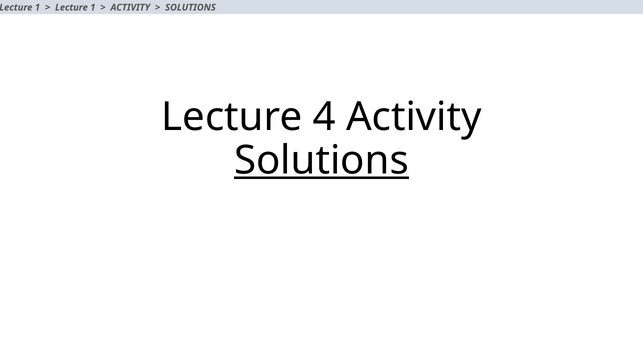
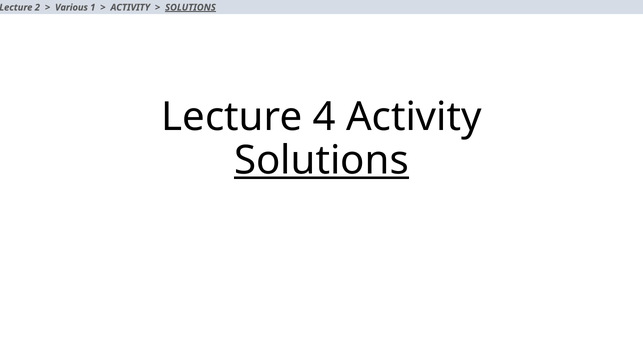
1: 1 -> 2 (37, 7)
Lecture: Lecture -> Various (71, 7)
SOLUTIONS underline: none -> present (190, 7)
